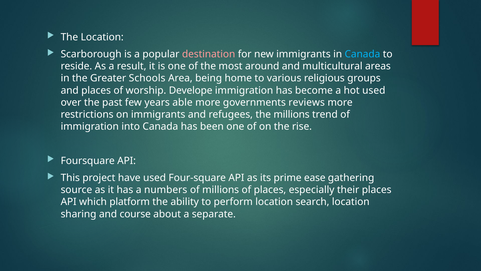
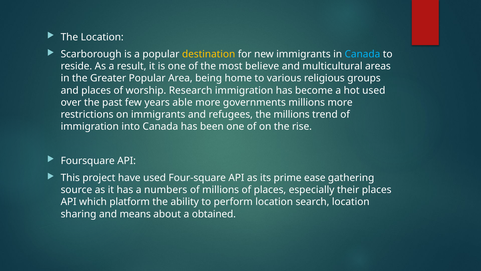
destination colour: pink -> yellow (209, 54)
around: around -> believe (262, 66)
Greater Schools: Schools -> Popular (147, 78)
Develope: Develope -> Research (191, 90)
governments reviews: reviews -> millions (307, 102)
course: course -> means (135, 214)
separate: separate -> obtained (214, 214)
